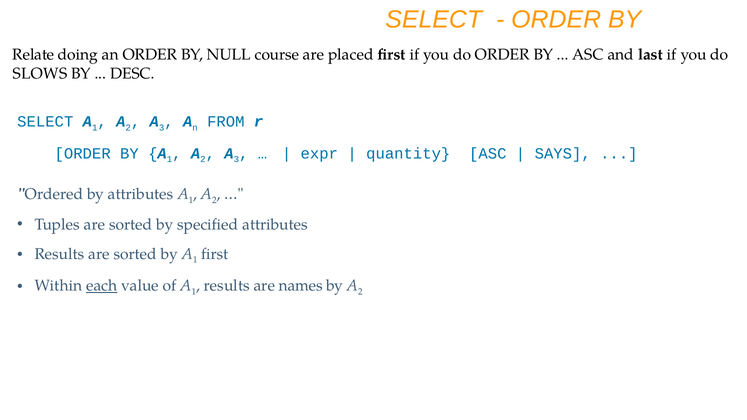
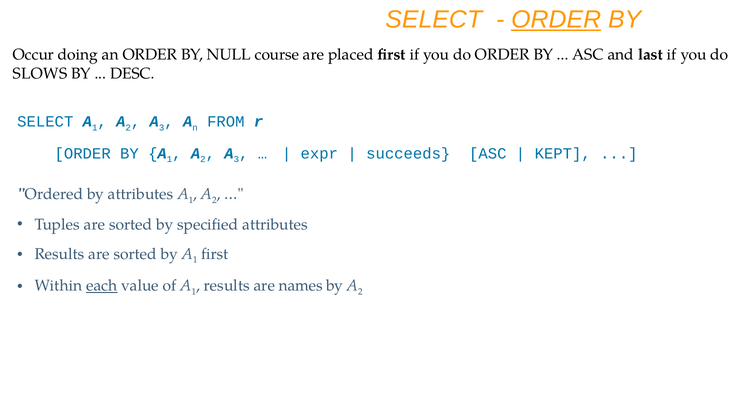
ORDER underline: none -> present (556, 19)
Relate: Relate -> Occur (33, 55)
quantity: quantity -> succeeds (408, 153)
SAYS: SAYS -> KEPT (563, 153)
